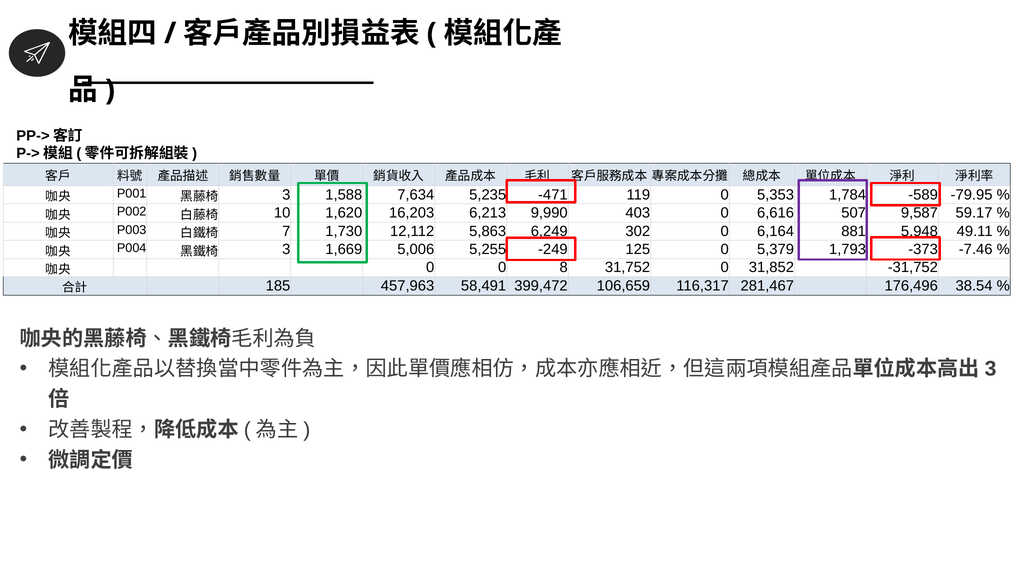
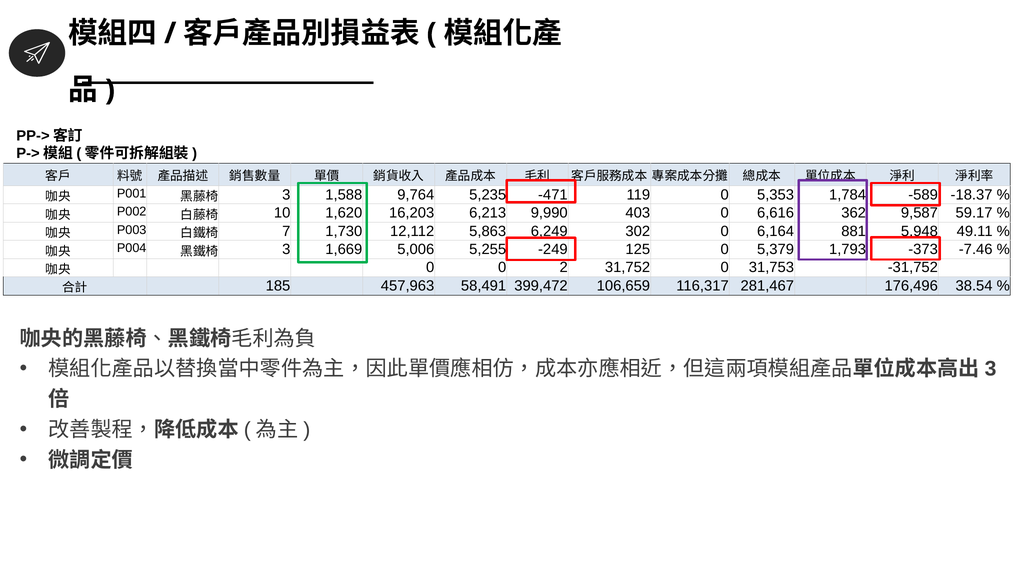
7,634: 7,634 -> 9,764 (416, 195)
-79.95: -79.95 -> -18.37 (972, 195)
507: 507 -> 362 (854, 213)
8: 8 -> 2 (564, 268)
31,852: 31,852 -> 31,753 (771, 268)
